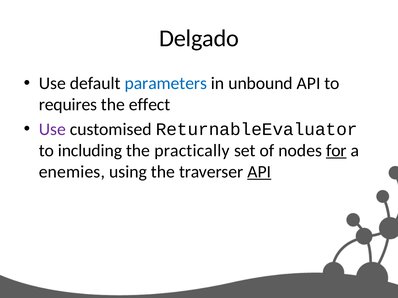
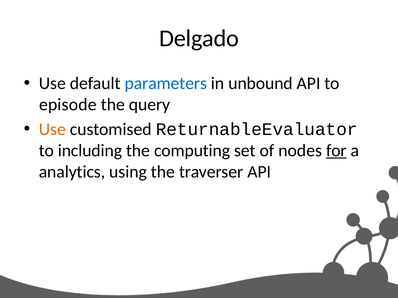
requires: requires -> episode (68, 105)
effect: effect -> query (150, 105)
Use colour: purple -> orange (52, 129)
practically: practically -> computing (192, 151)
enemies: enemies -> analytics (72, 172)
API underline: present -> none (259, 172)
